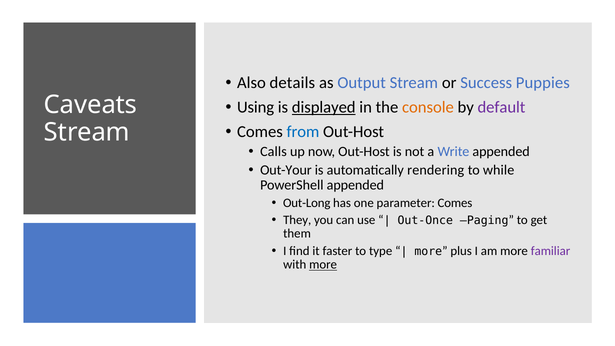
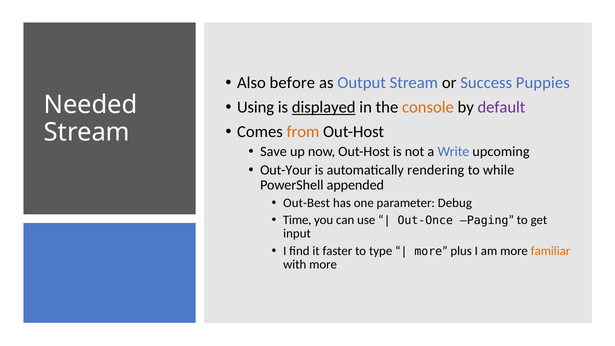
details: details -> before (292, 83)
Caveats: Caveats -> Needed (91, 105)
from colour: blue -> orange (303, 132)
Calls: Calls -> Save (273, 151)
Write appended: appended -> upcoming (501, 151)
Out-Long: Out-Long -> Out-Best (307, 203)
parameter Comes: Comes -> Debug (455, 203)
They: They -> Time (297, 220)
them: them -> input (297, 234)
familiar colour: purple -> orange (551, 251)
more underline: present -> none (323, 265)
